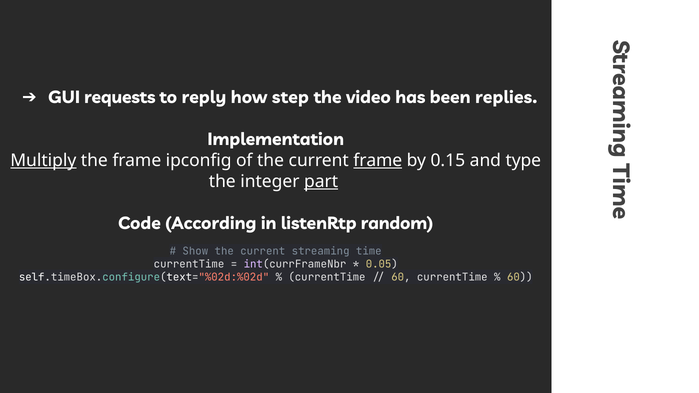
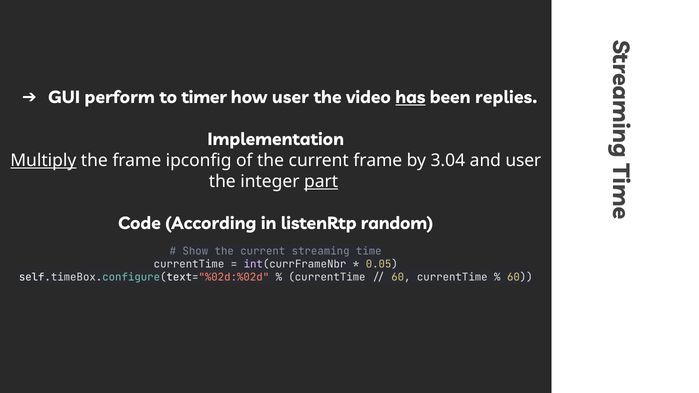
requests: requests -> perform (120, 98)
reply: reply -> timer (204, 98)
how step: step -> user (290, 98)
has underline: none -> present (410, 98)
frame underline: present -> none (378, 161)
0.15: 0.15 -> 3.04 (448, 161)
and type: type -> user (523, 161)
